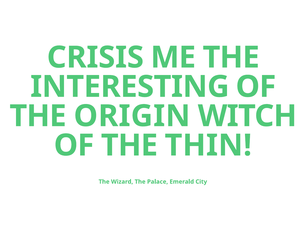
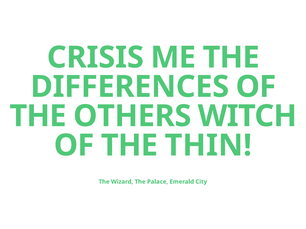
INTERESTING: INTERESTING -> DIFFERENCES (130, 87)
ORIGIN: ORIGIN -> OTHERS (132, 116)
